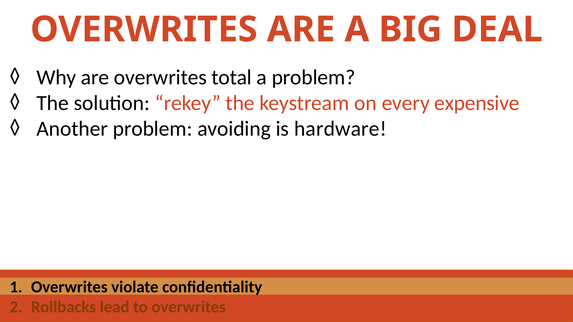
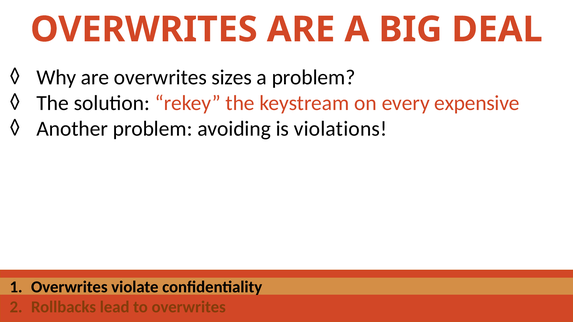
total: total -> sizes (232, 77)
hardware: hardware -> violations (340, 129)
